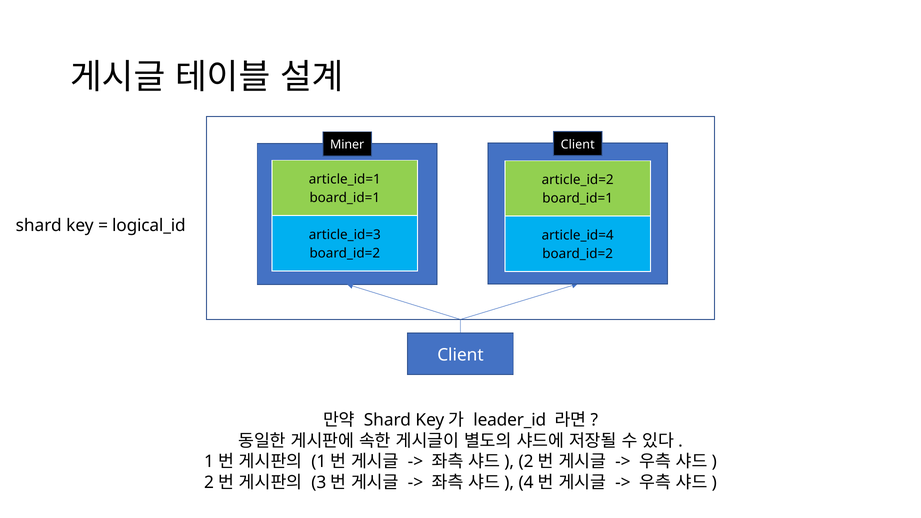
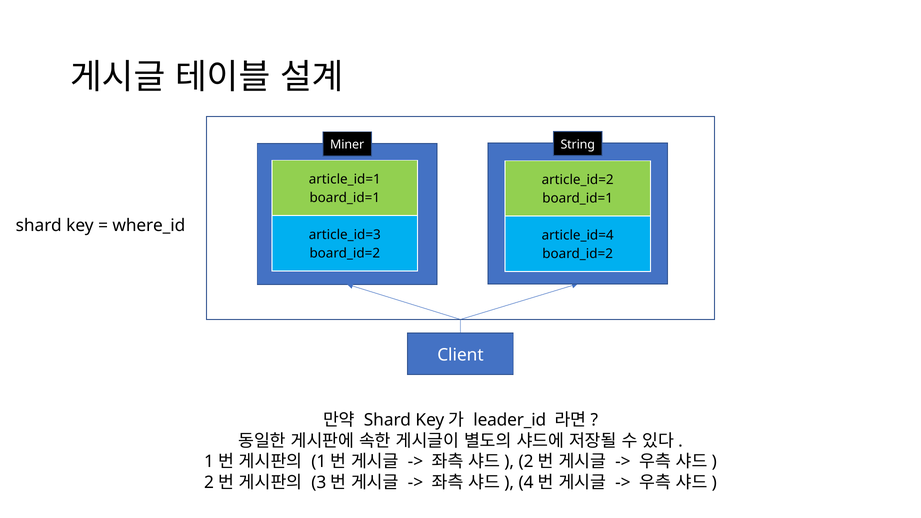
Client: Client -> String (578, 144)
logical_id: logical_id -> where_id (149, 226)
